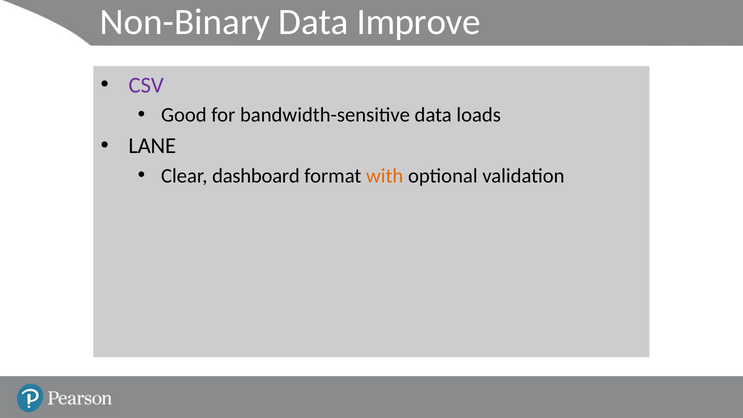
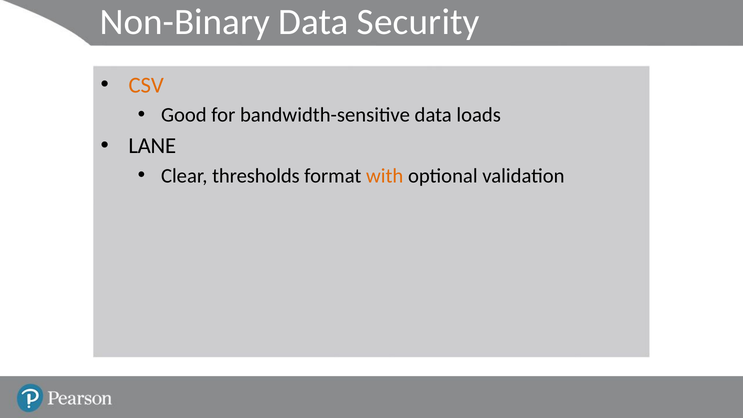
Improve: Improve -> Security (418, 22)
CSV colour: purple -> orange (146, 85)
dashboard: dashboard -> thresholds (256, 176)
